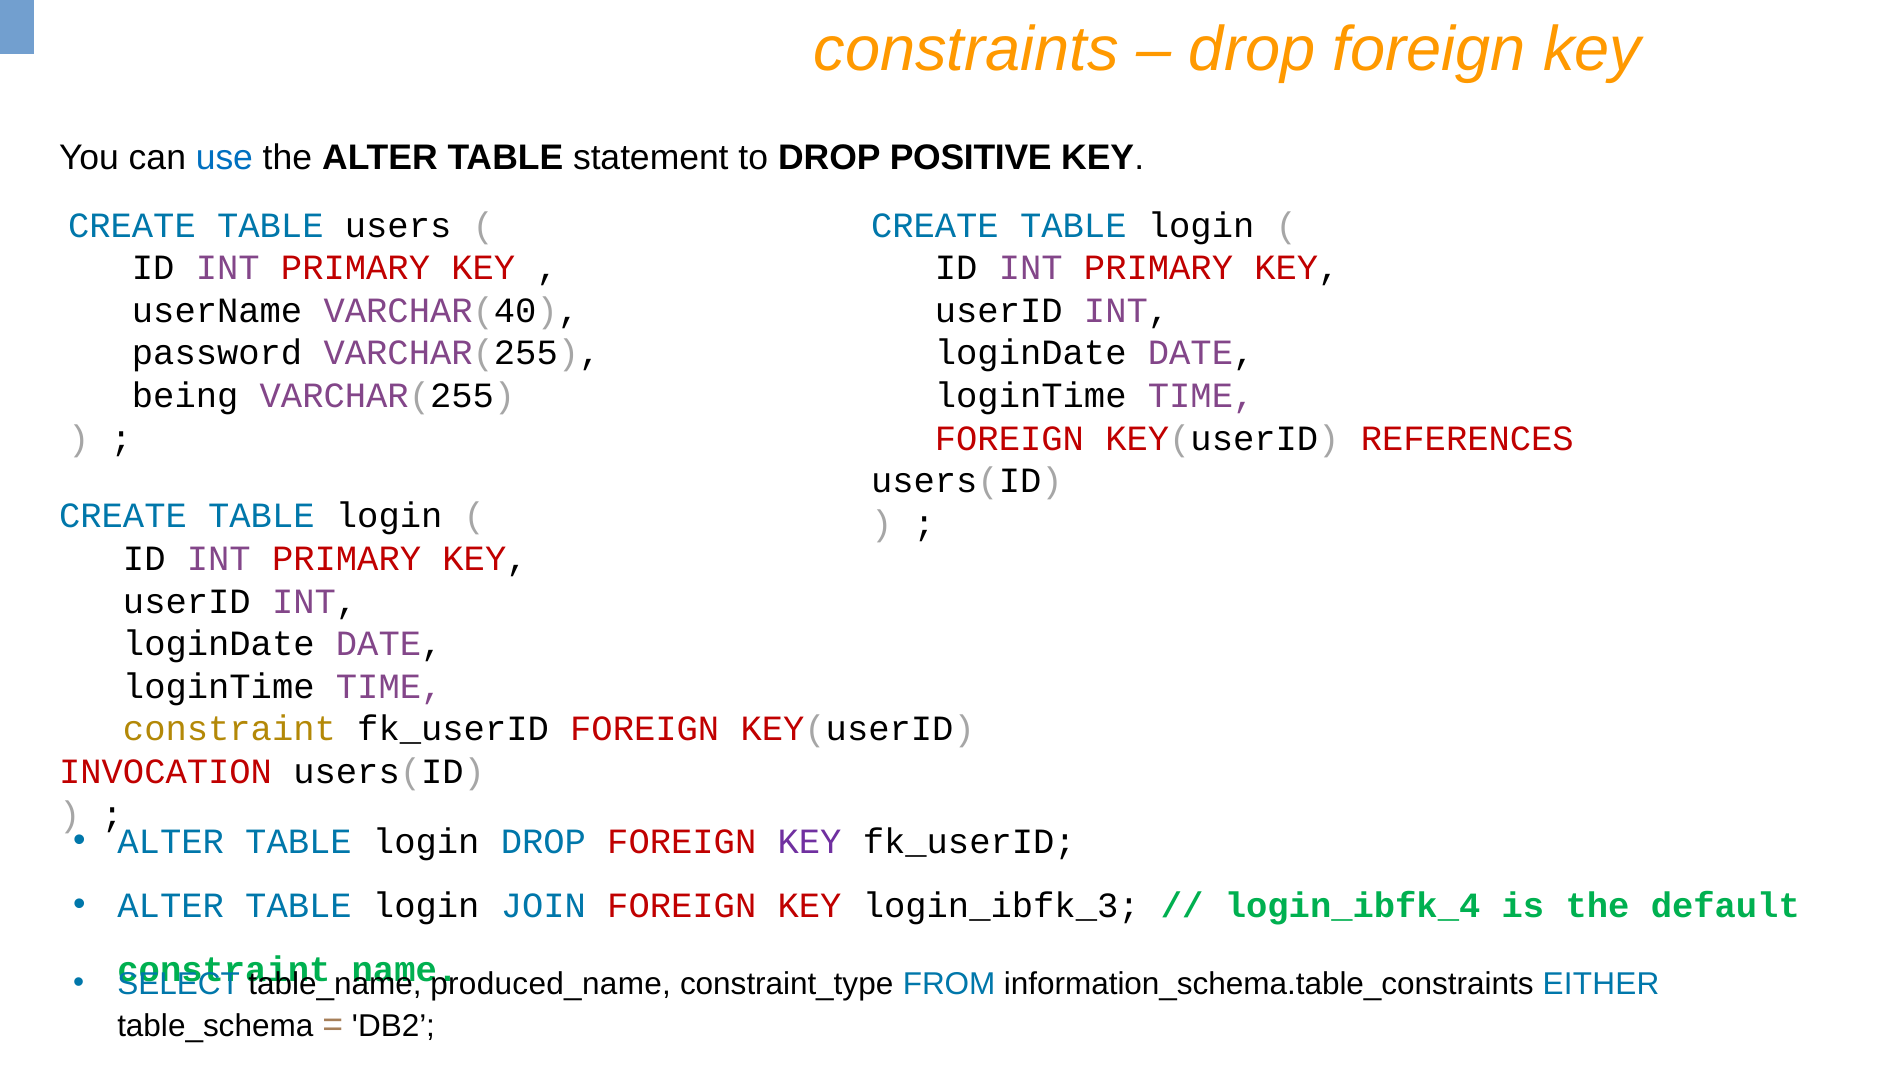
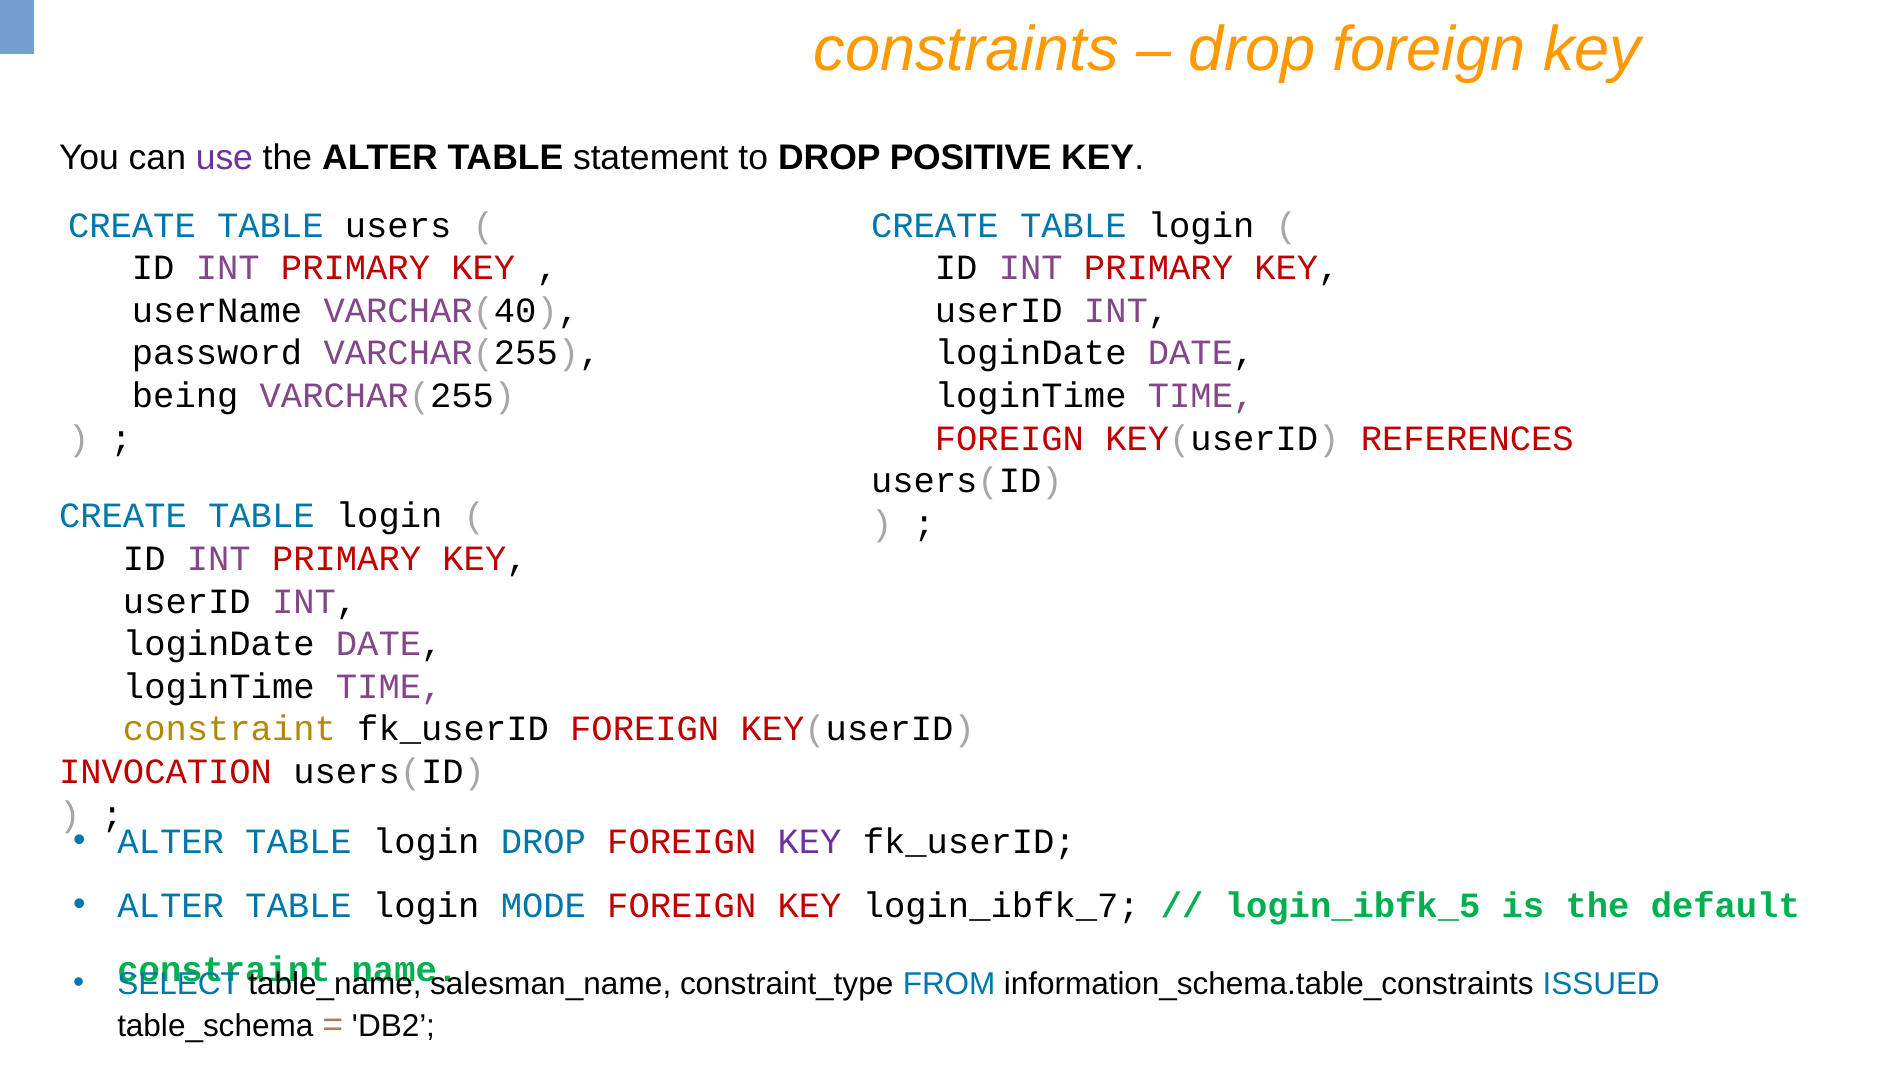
use colour: blue -> purple (224, 158)
JOIN: JOIN -> MODE (543, 906)
login_ibfk_3: login_ibfk_3 -> login_ibfk_7 (1001, 906)
login_ibfk_4: login_ibfk_4 -> login_ibfk_5 (1353, 906)
produced_name: produced_name -> salesman_name (551, 984)
EITHER: EITHER -> ISSUED (1601, 984)
